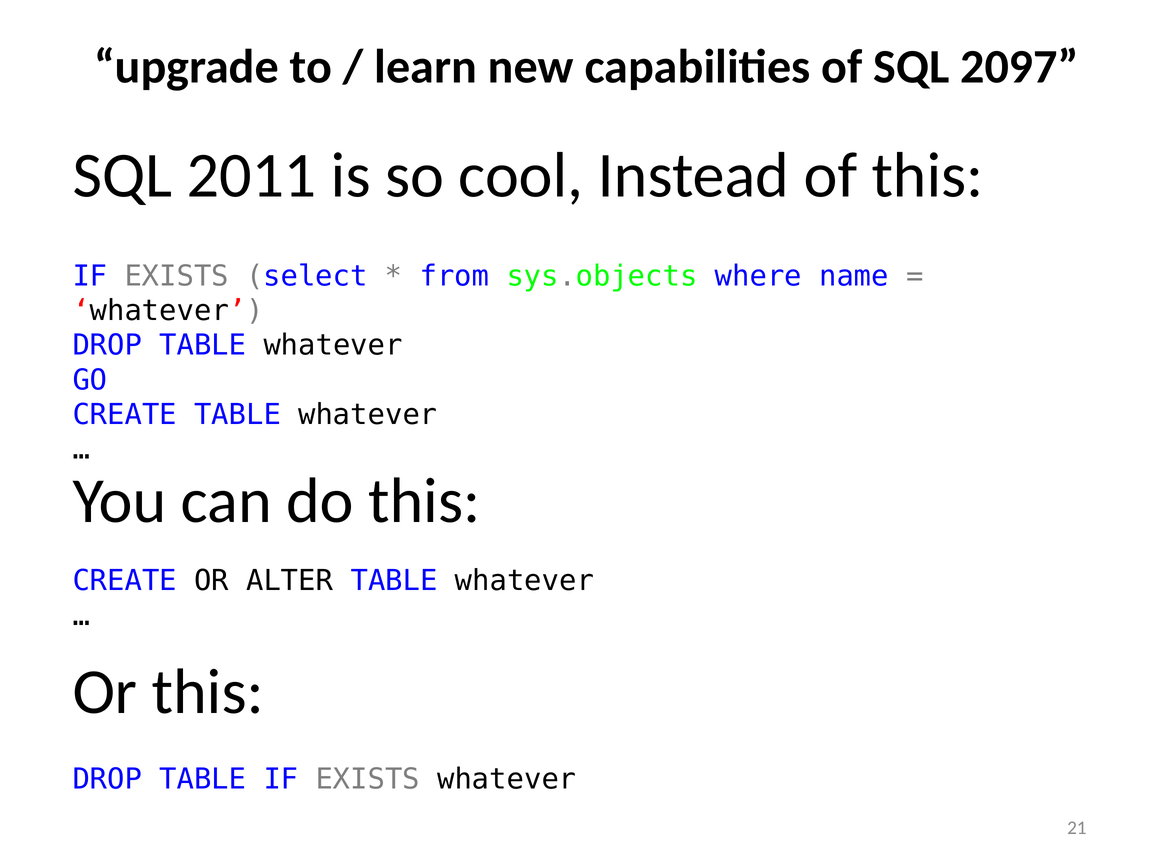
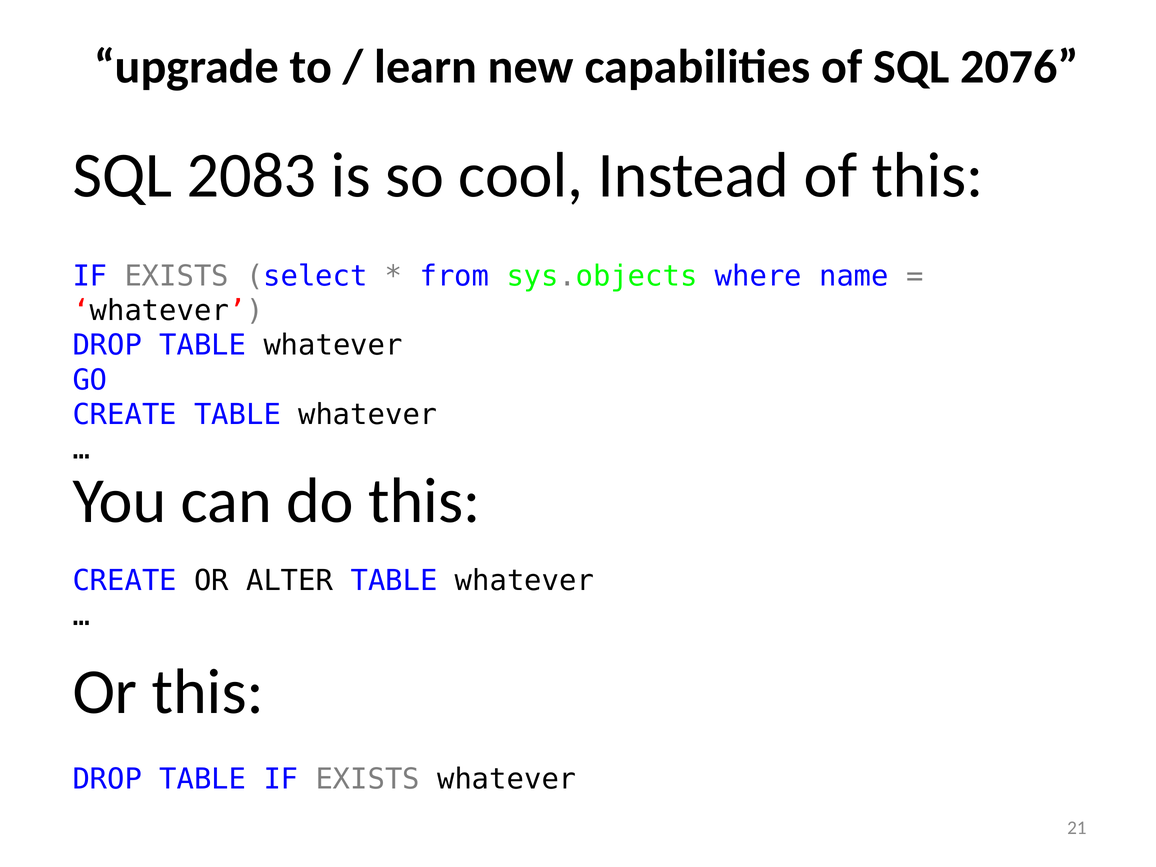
2097: 2097 -> 2076 (1019, 67)
2011: 2011 -> 2083 (252, 176)
